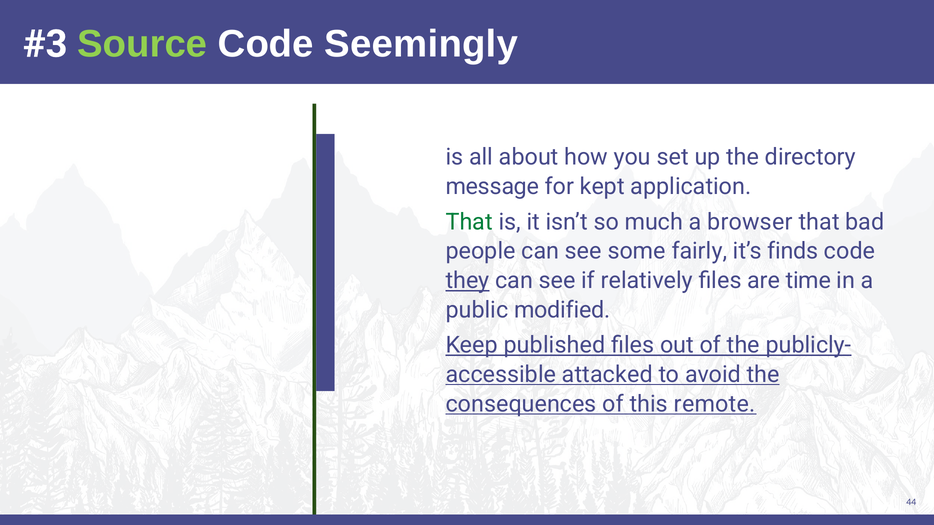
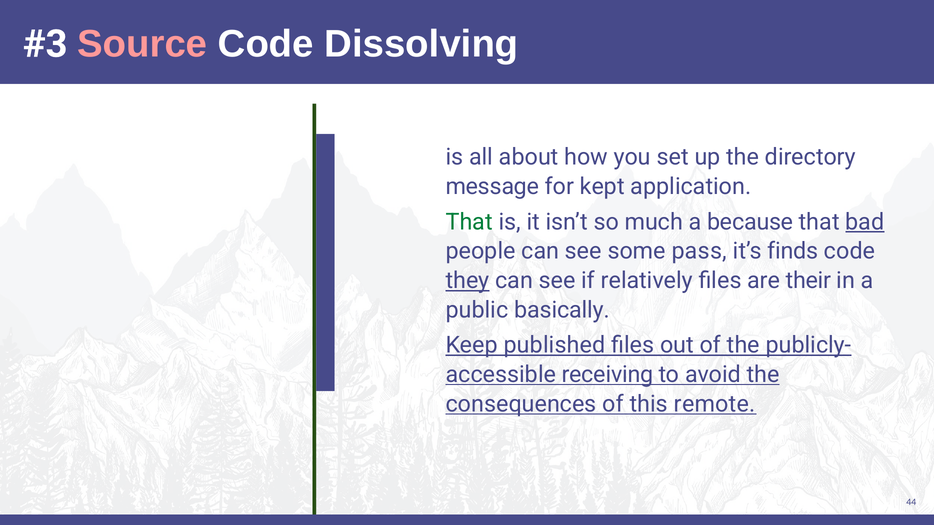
Source colour: light green -> pink (142, 44)
Seemingly: Seemingly -> Dissolving (421, 44)
browser: browser -> because (750, 222)
bad underline: none -> present (865, 222)
fairly: fairly -> pass (699, 251)
time: time -> their (808, 281)
modified: modified -> basically (562, 310)
attacked: attacked -> receiving (607, 375)
